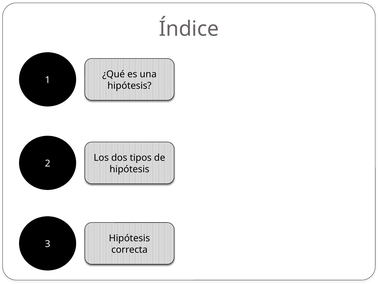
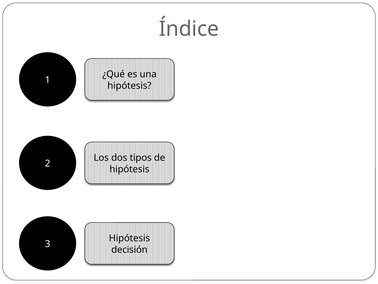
correcta: correcta -> decisión (129, 249)
